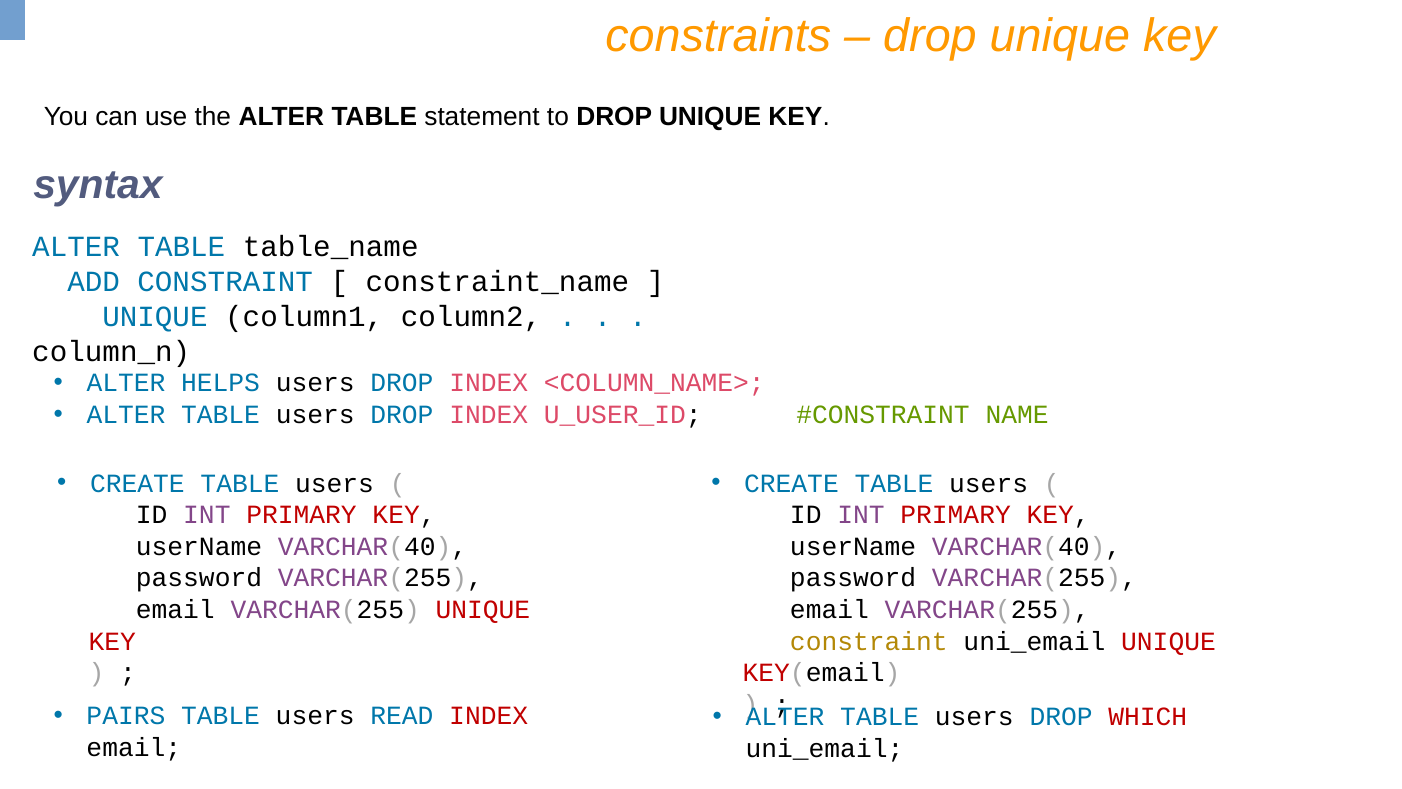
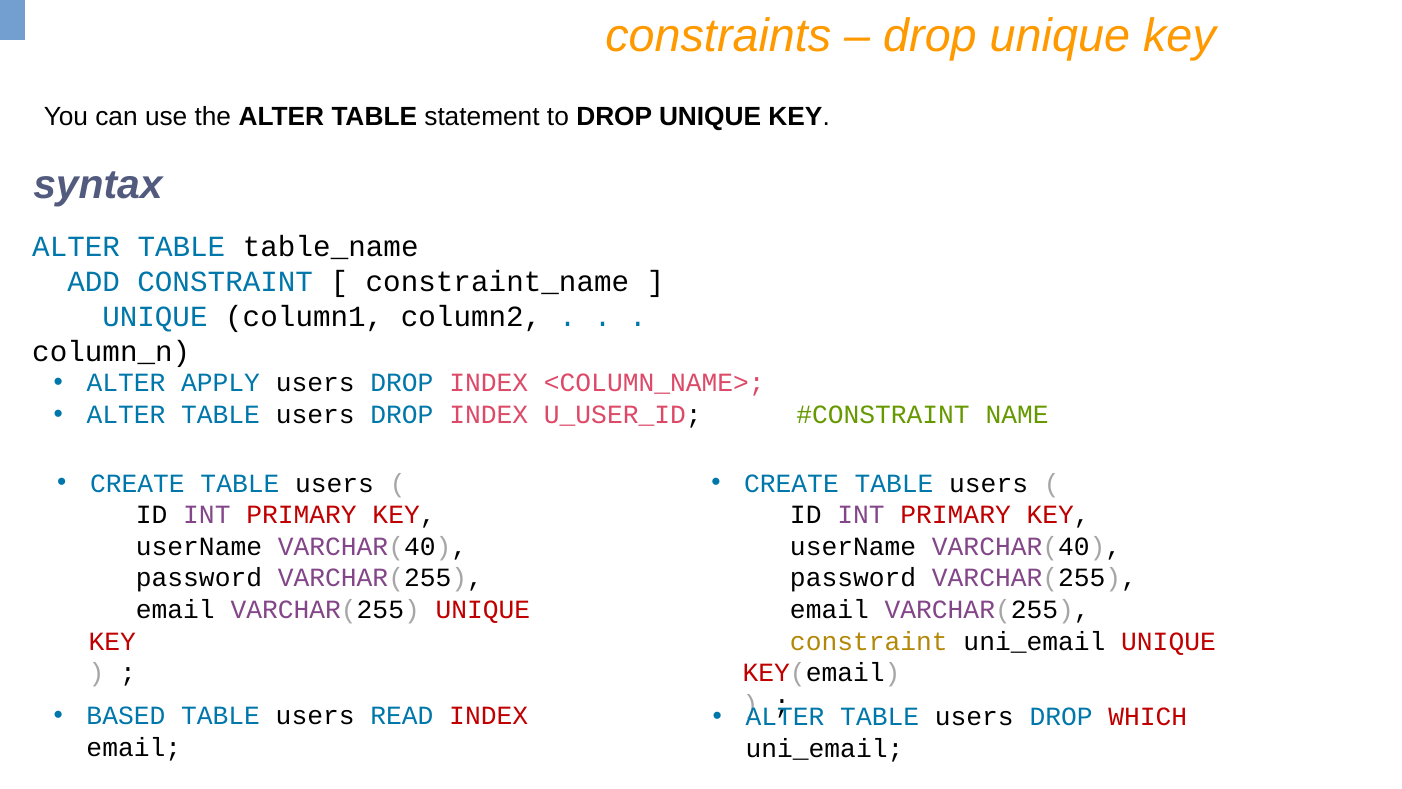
HELPS: HELPS -> APPLY (221, 383)
PAIRS: PAIRS -> BASED (126, 716)
